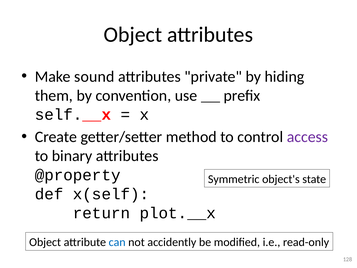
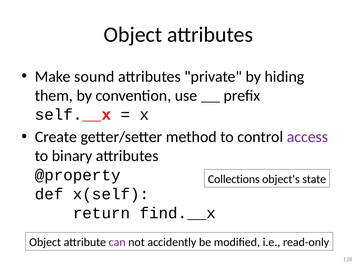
Symmetric: Symmetric -> Collections (234, 179)
plot.__x: plot.__x -> find.__x (178, 213)
can colour: blue -> purple (117, 242)
